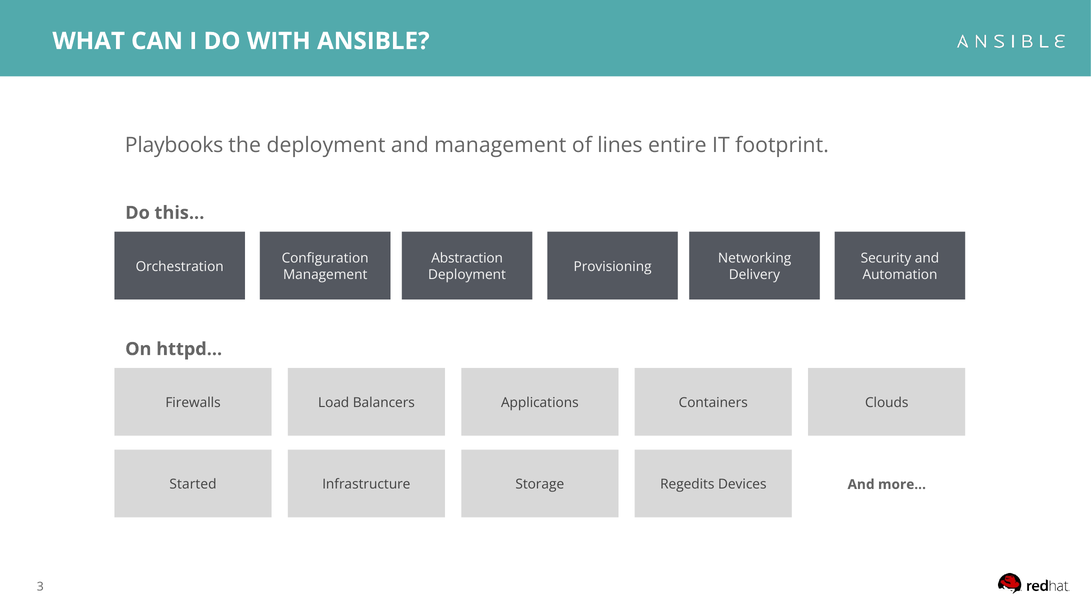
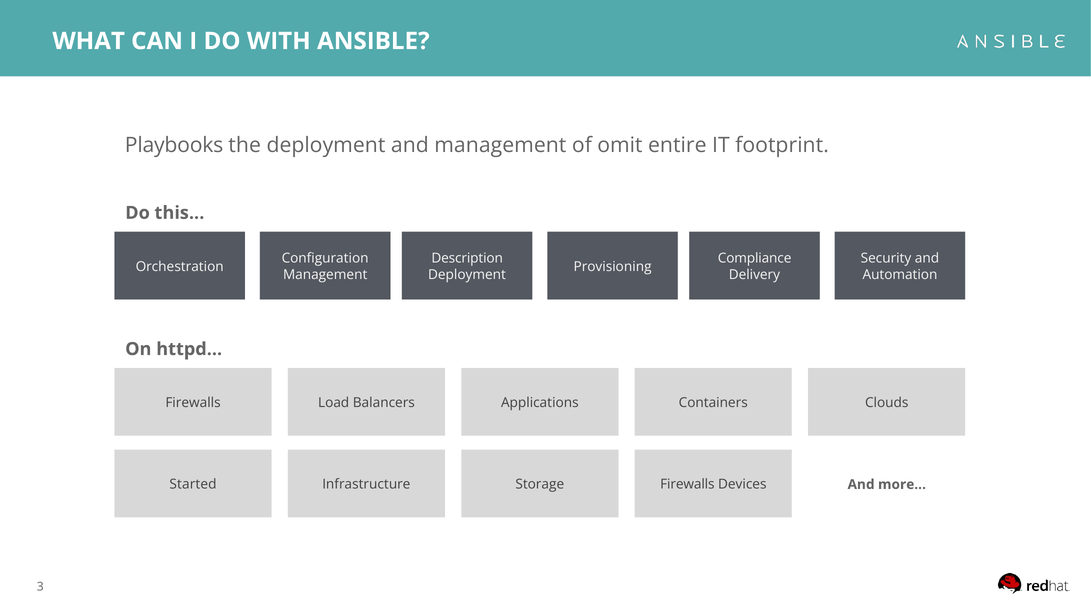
lines: lines -> omit (620, 145)
Abstraction: Abstraction -> Description (467, 259)
Networking: Networking -> Compliance (755, 259)
Regedits: Regedits -> Firewalls (687, 485)
